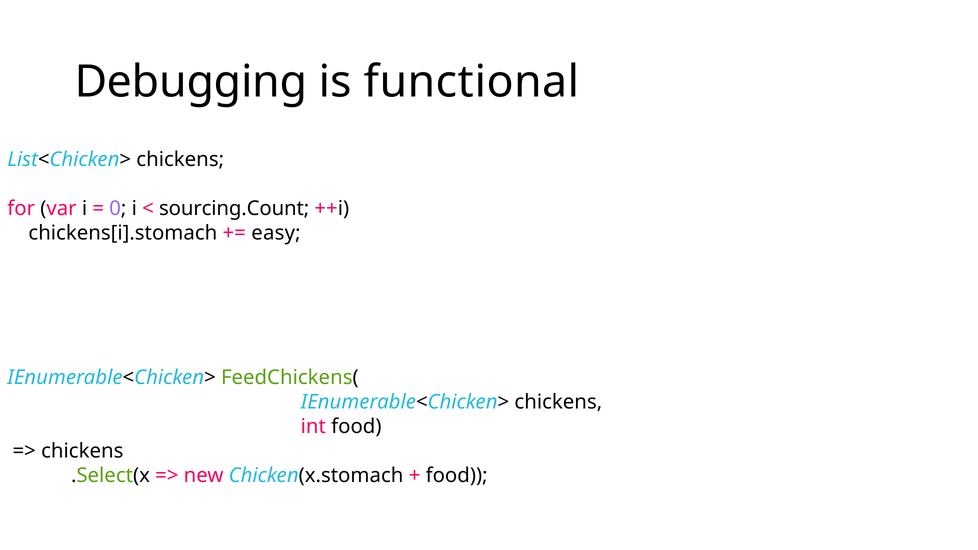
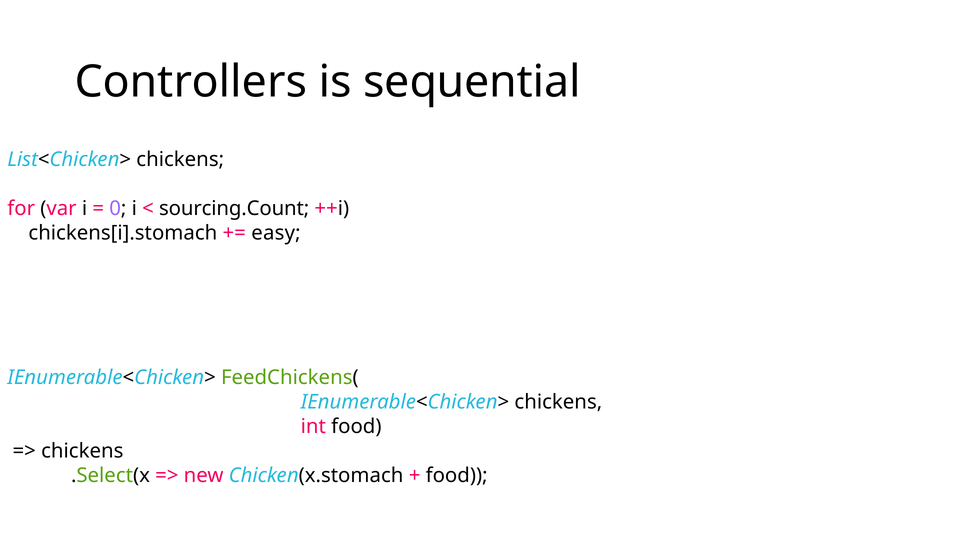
Debugging: Debugging -> Controllers (191, 82)
functional: functional -> sequential (472, 82)
